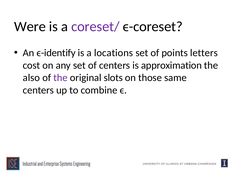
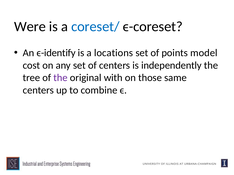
coreset/ colour: purple -> blue (95, 27)
letters: letters -> model (204, 53)
approximation: approximation -> independently (171, 65)
also: also -> tree (31, 78)
slots: slots -> with (113, 78)
